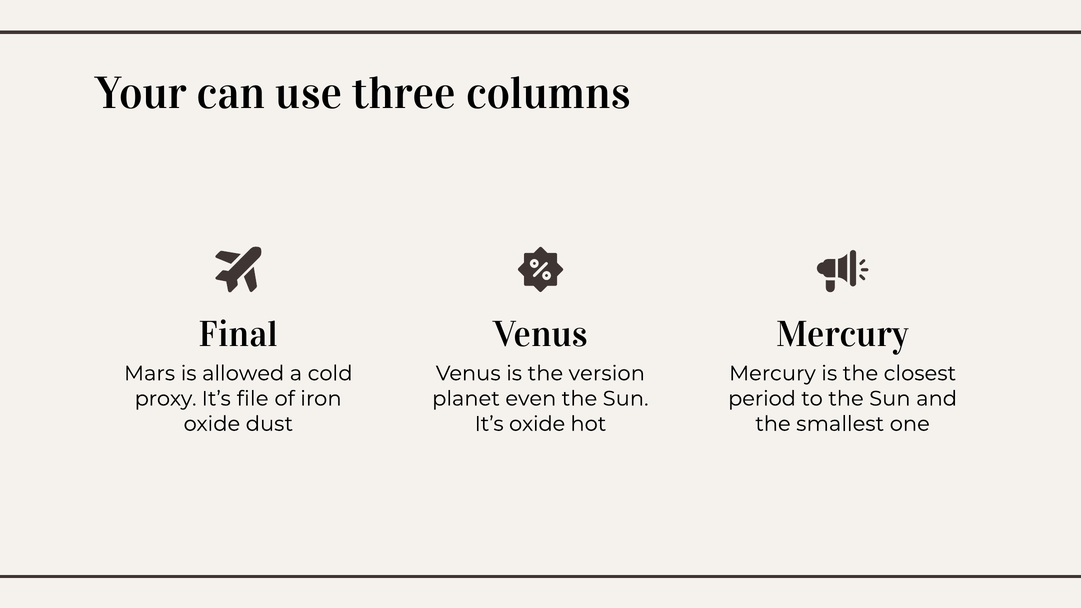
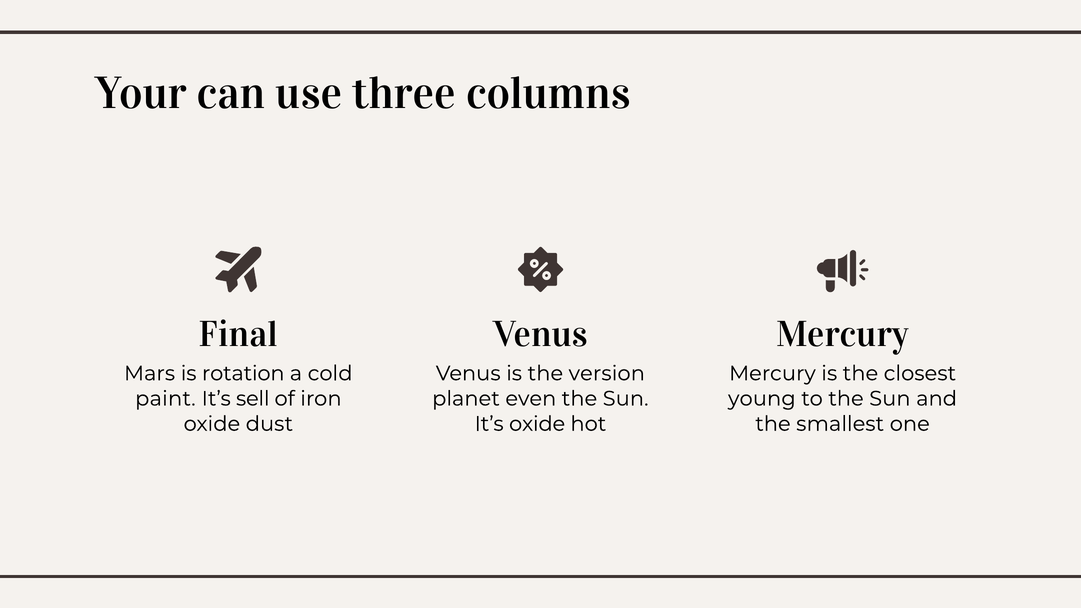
allowed: allowed -> rotation (243, 373)
proxy: proxy -> paint (165, 399)
file: file -> sell (253, 399)
period: period -> young (762, 399)
